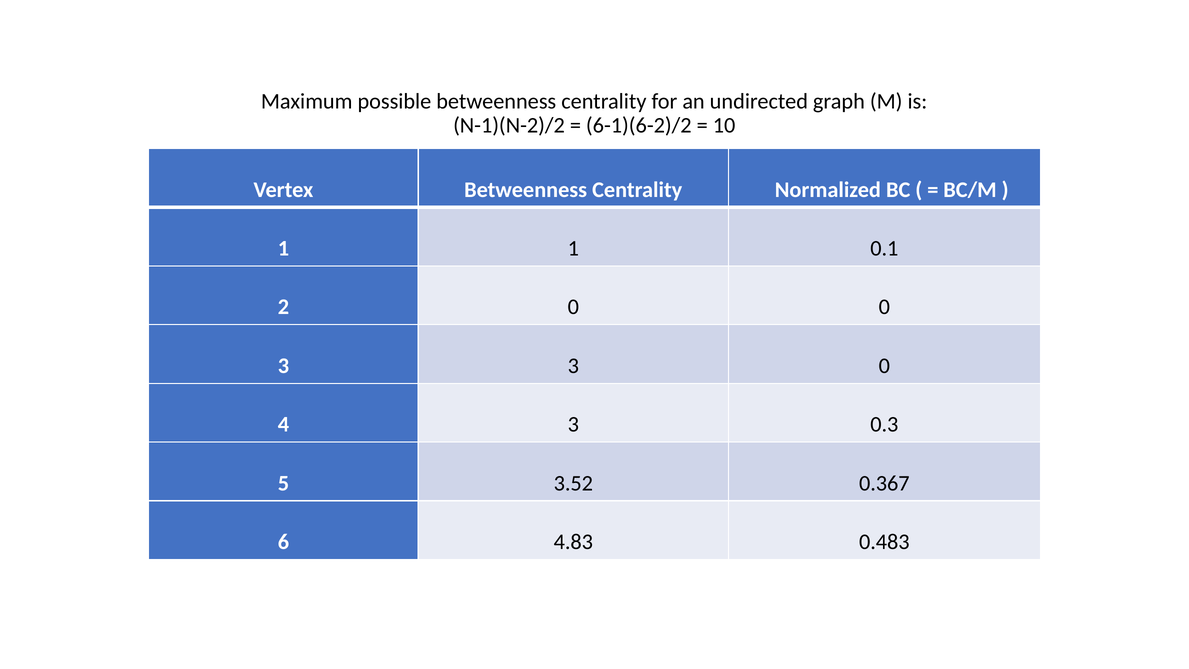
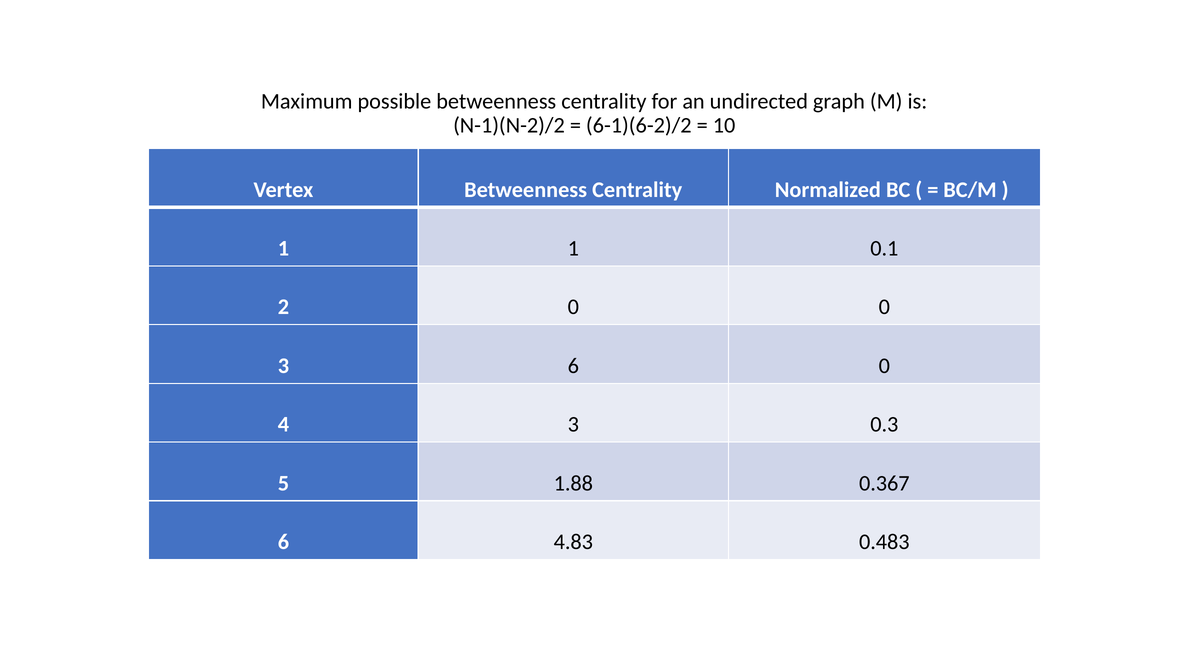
3 3: 3 -> 6 (573, 366)
3.52: 3.52 -> 1.88 (573, 483)
